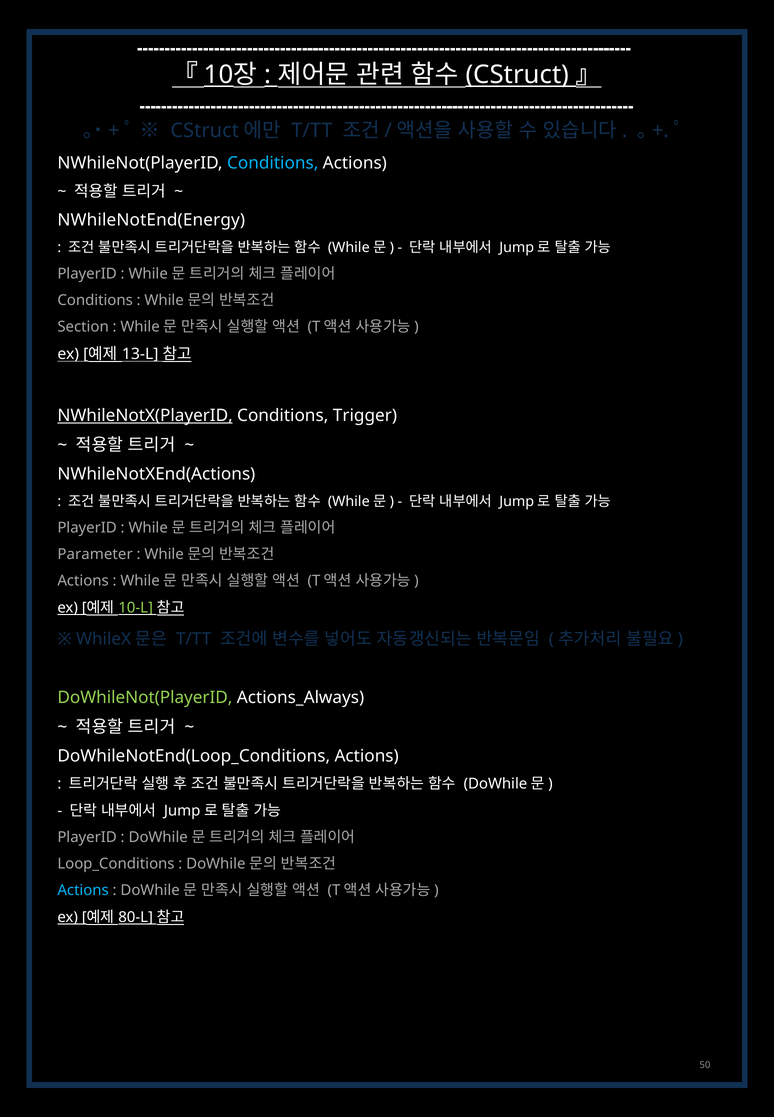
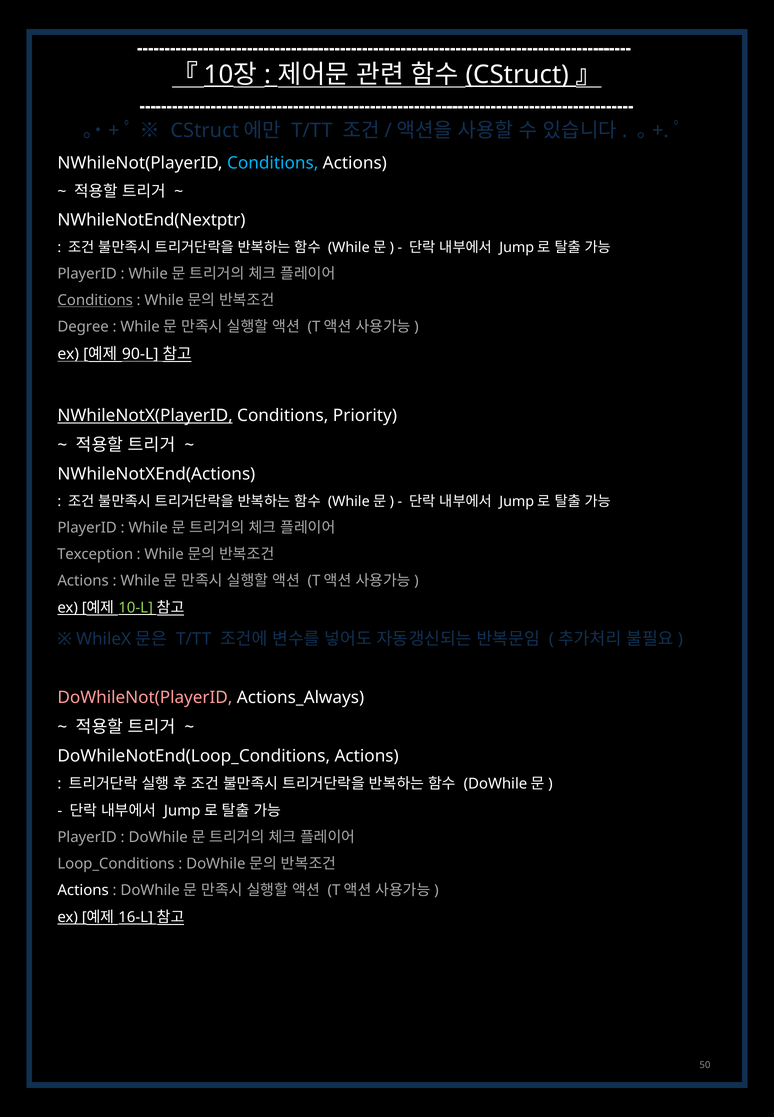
NWhileNotEnd(Energy: NWhileNotEnd(Energy -> NWhileNotEnd(Nextptr (151, 220)
Conditions underline: none -> present (95, 301)
Section: Section -> Degree (83, 327)
13-L: 13-L -> 90-L (140, 354)
Trigger: Trigger -> Priority (365, 416)
Parameter: Parameter -> Texception (95, 555)
DoWhileNot(PlayerID colour: light green -> pink (145, 698)
Actions colour: light blue -> white (83, 891)
80-L: 80-L -> 16-L (136, 918)
